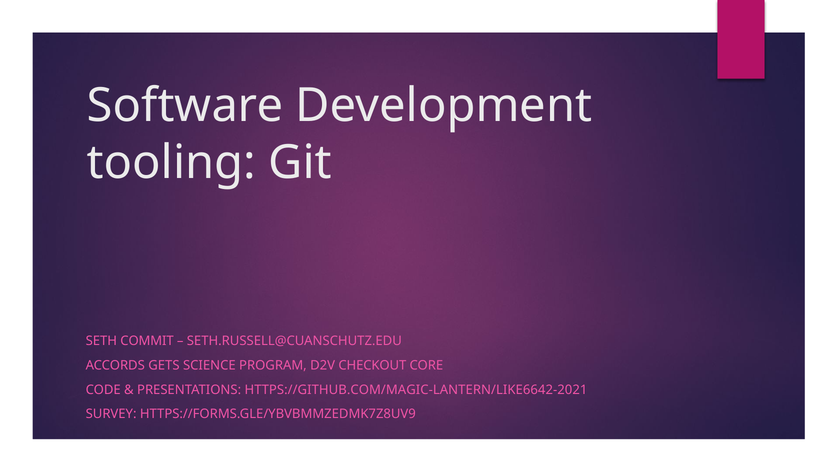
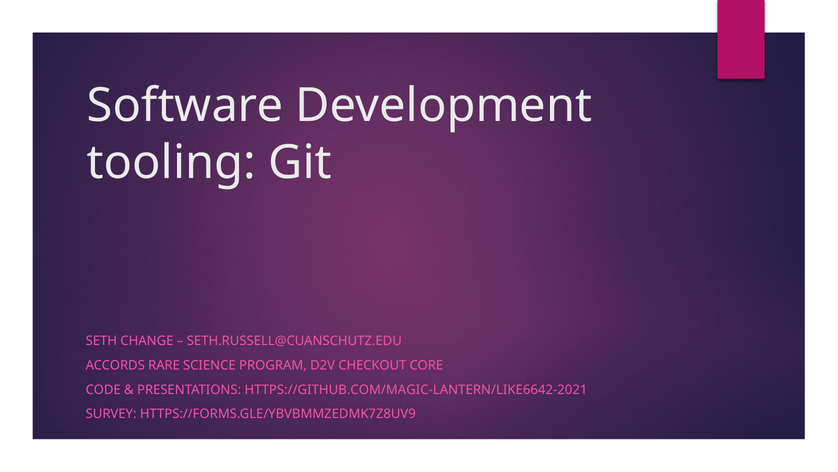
COMMIT: COMMIT -> CHANGE (147, 340)
GETS: GETS -> RARE (164, 365)
